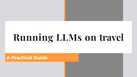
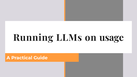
travel: travel -> usage (112, 38)
